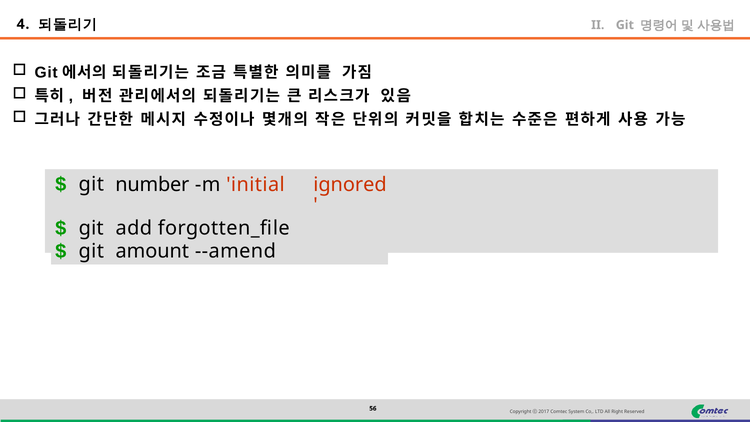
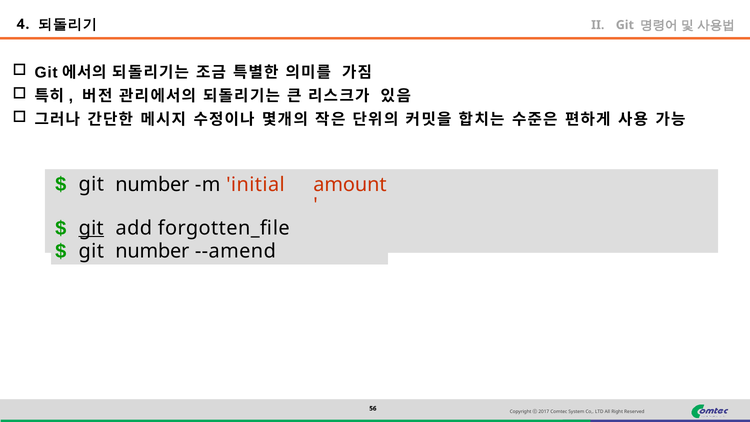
ignored: ignored -> amount (350, 185)
git underline: none -> present (91, 228)
amount: amount -> number (152, 251)
